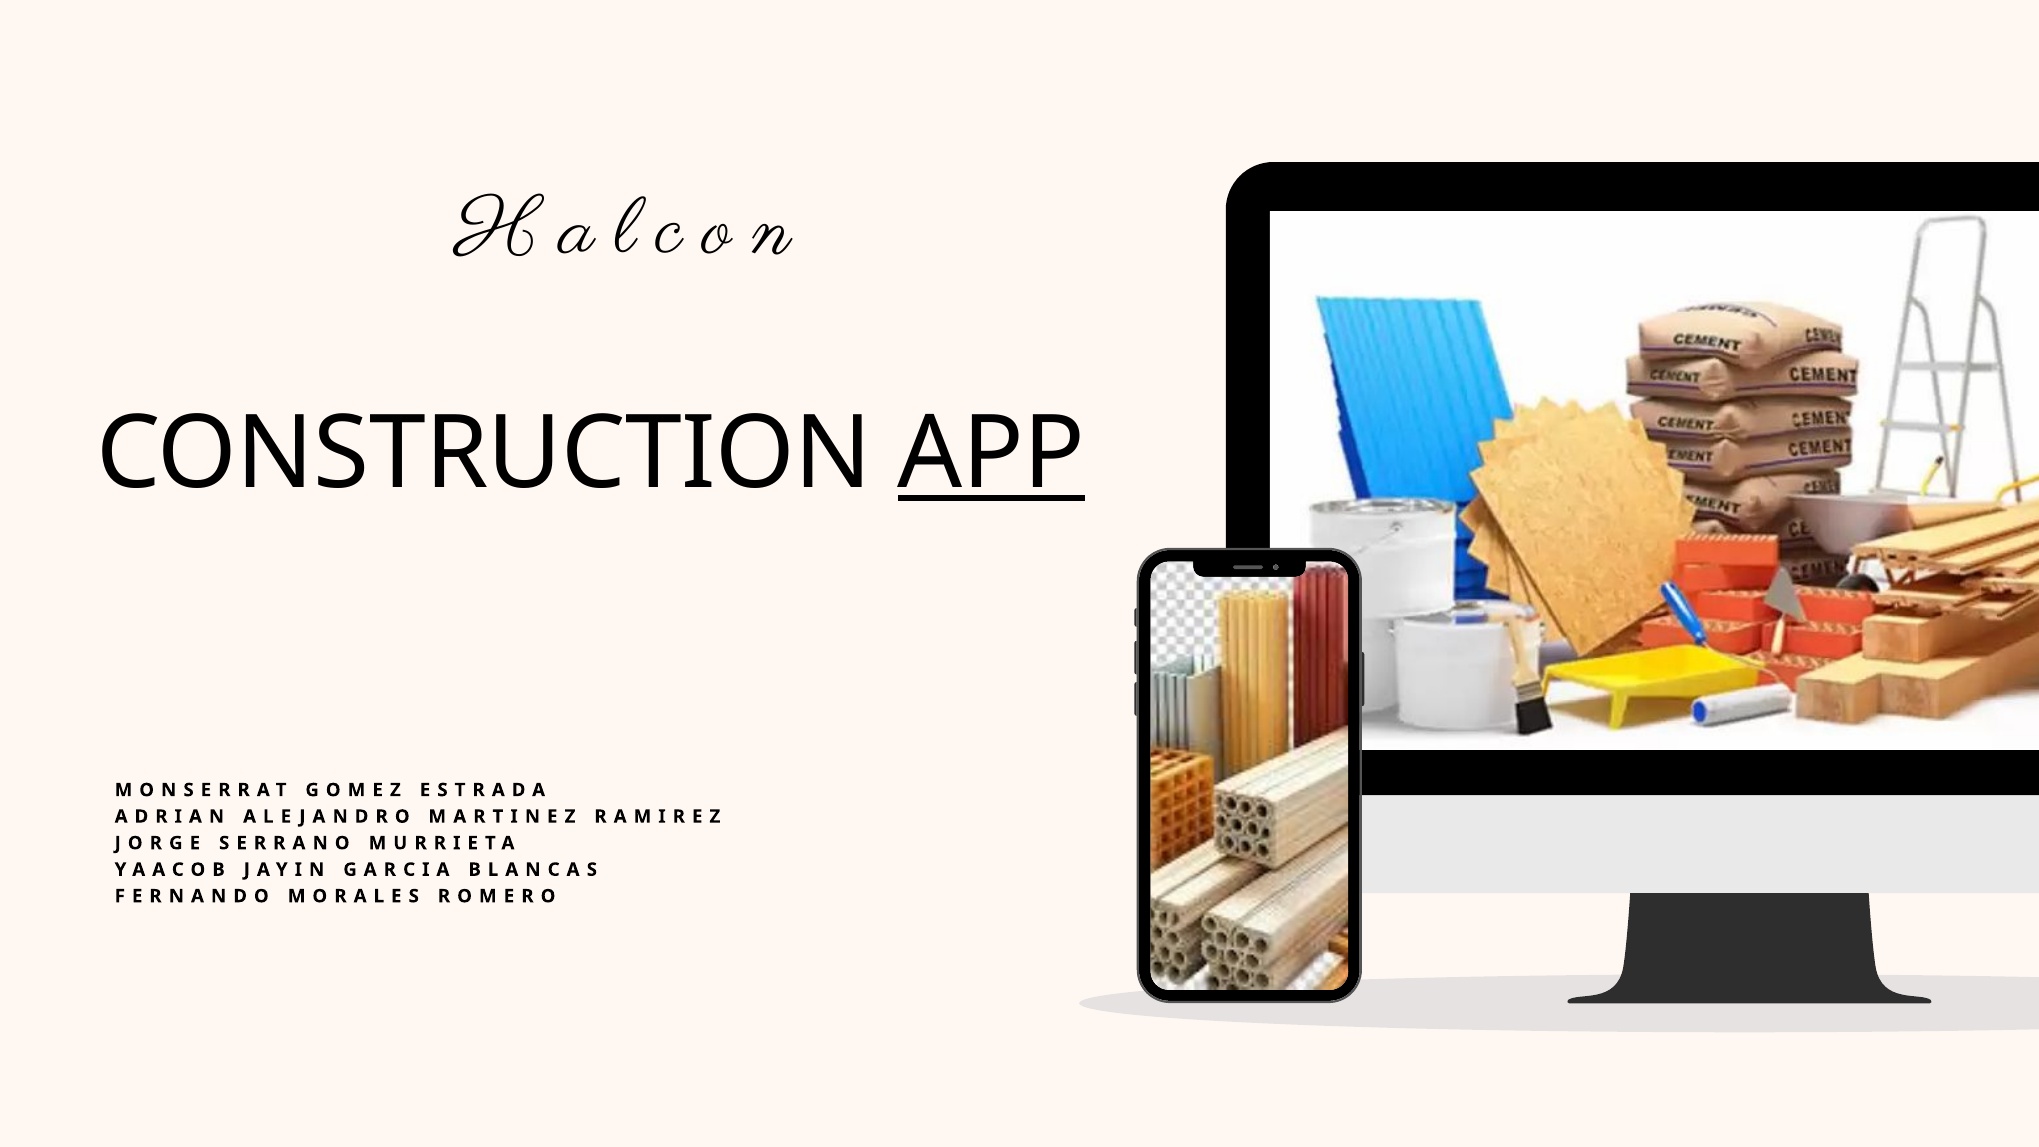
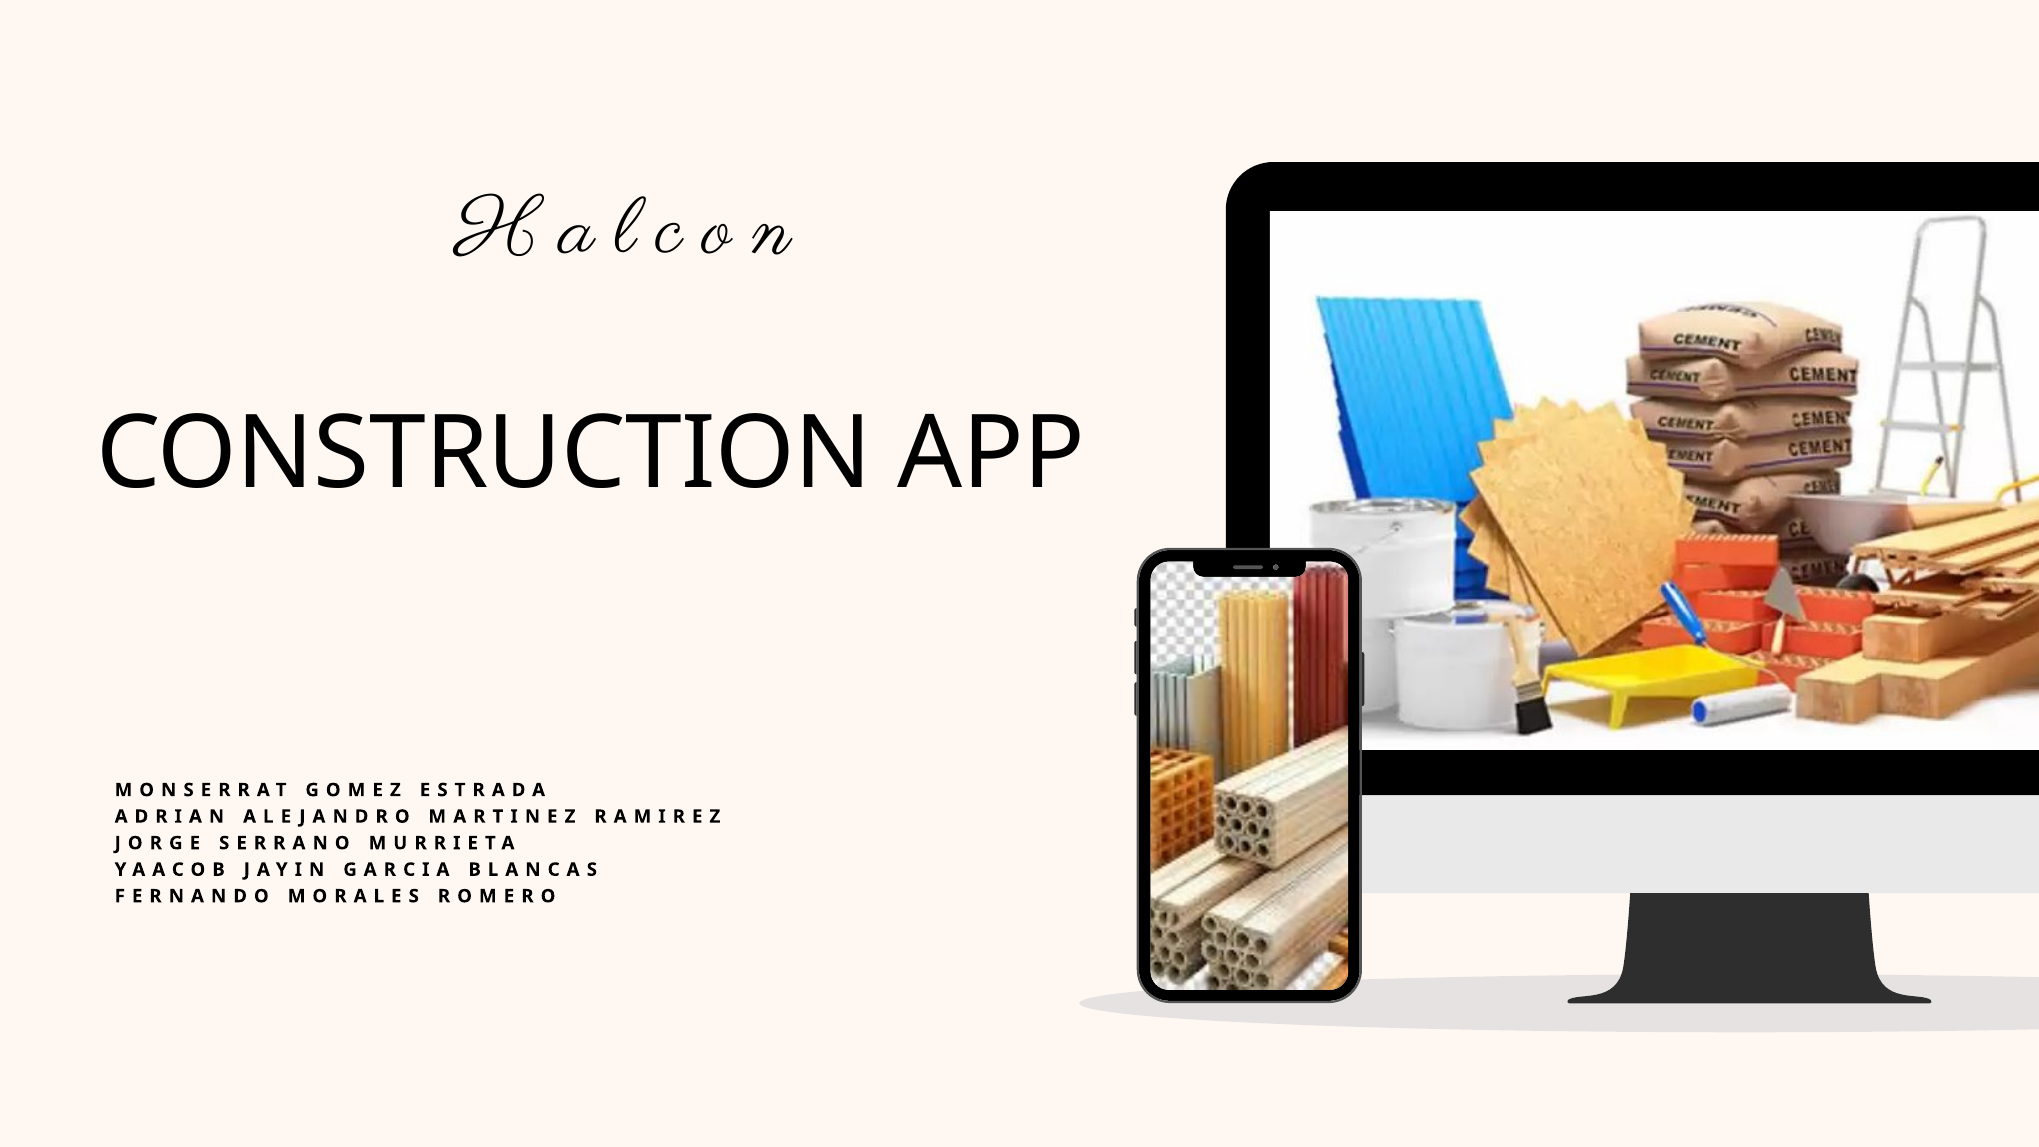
APP underline: present -> none (992, 454)
